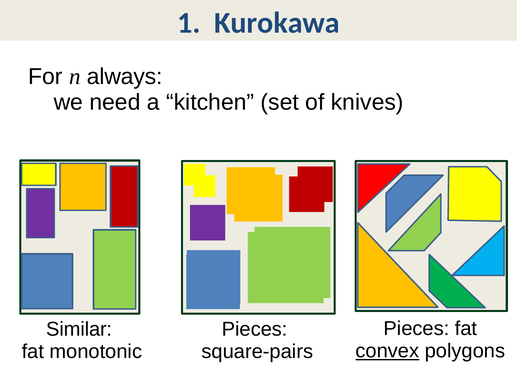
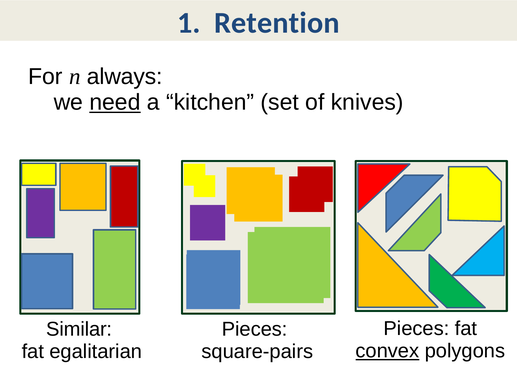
Kurokawa: Kurokawa -> Retention (277, 23)
need underline: none -> present (115, 103)
monotonic: monotonic -> egalitarian (96, 352)
